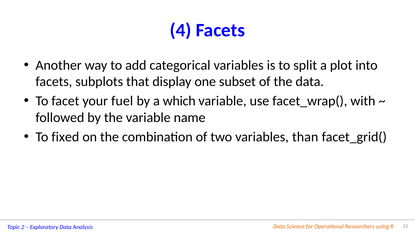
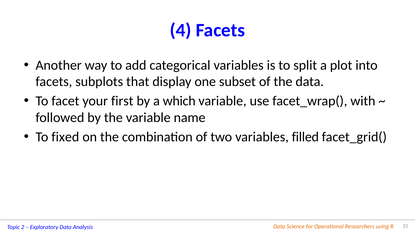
fuel: fuel -> first (122, 101)
than: than -> filled (305, 137)
